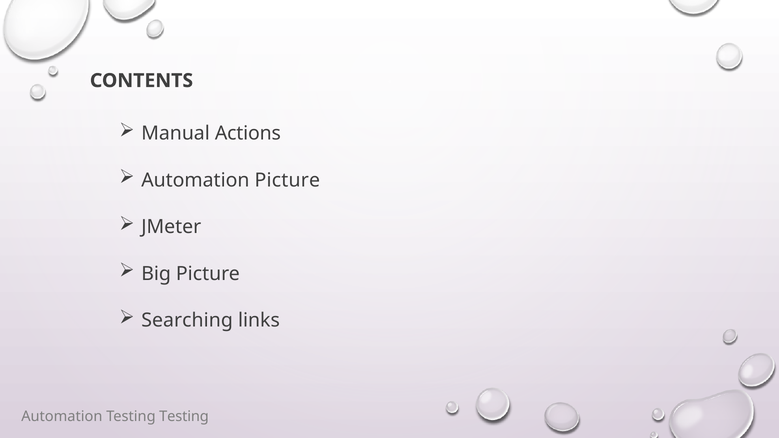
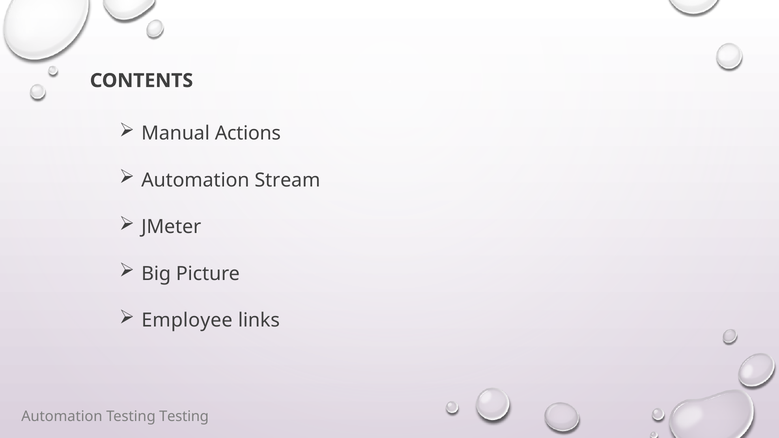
Automation Picture: Picture -> Stream (287, 180)
Searching: Searching -> Employee (187, 321)
